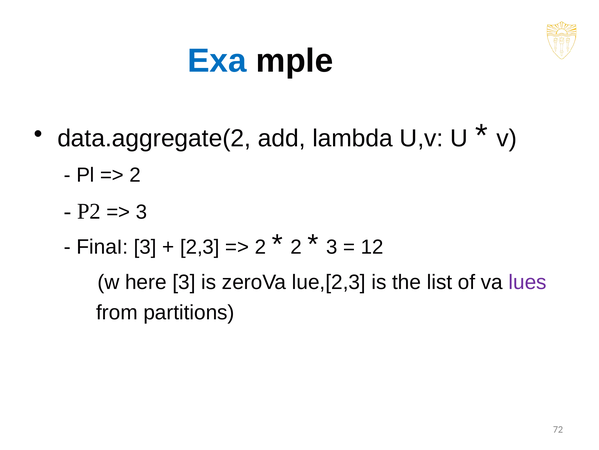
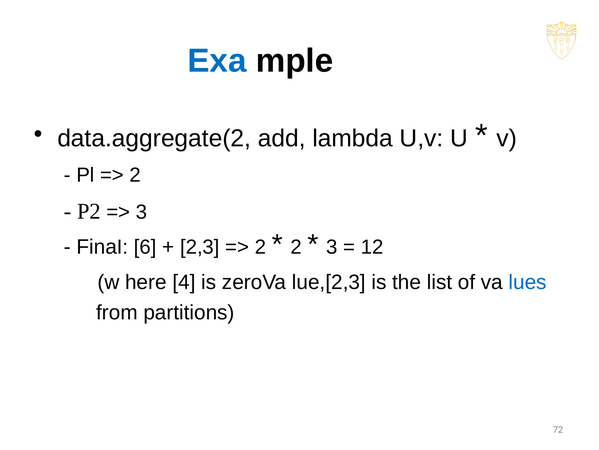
FinaI 3: 3 -> 6 (145, 247)
here 3: 3 -> 4 (184, 282)
lues colour: purple -> blue (528, 282)
